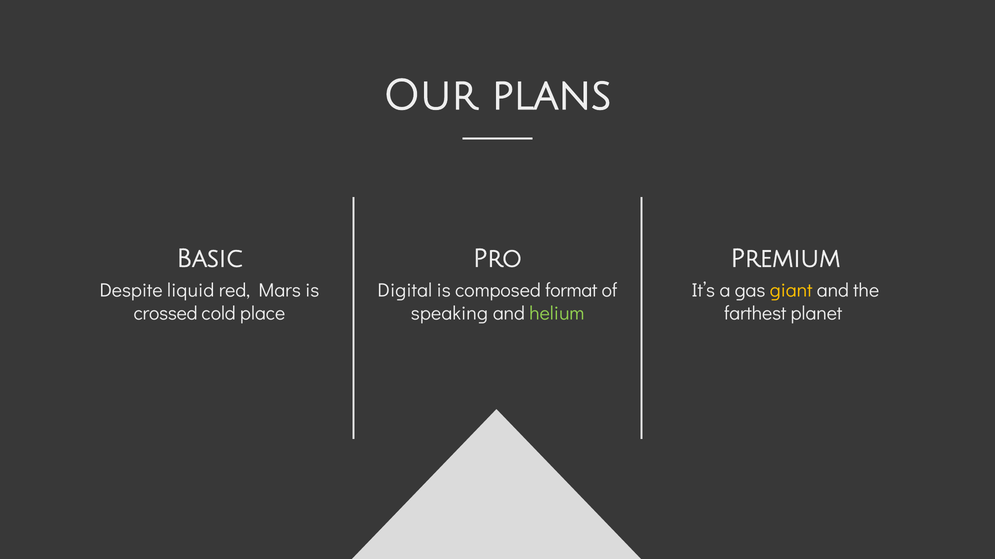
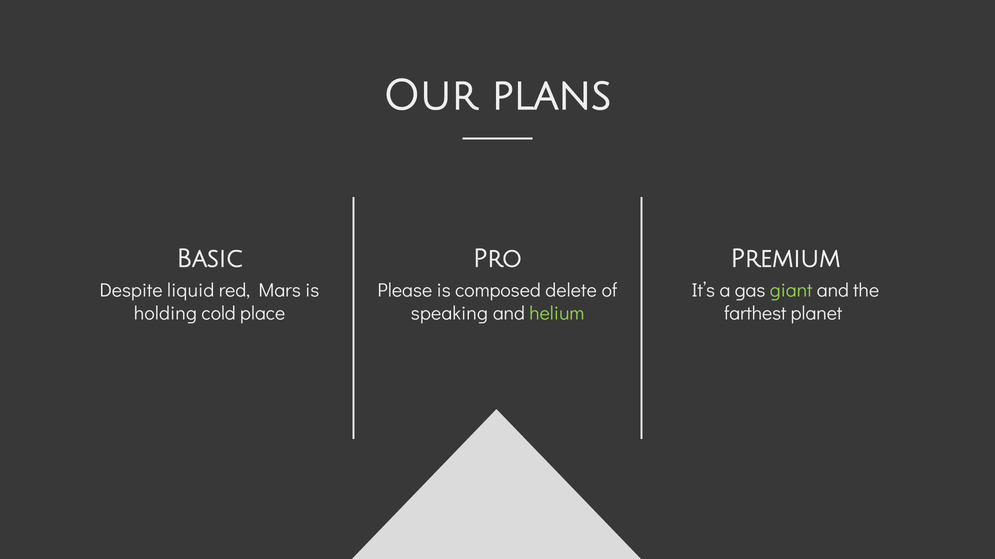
Digital: Digital -> Please (405, 291)
format: format -> delete (571, 291)
giant colour: yellow -> light green (791, 291)
crossed: crossed -> holding (165, 314)
